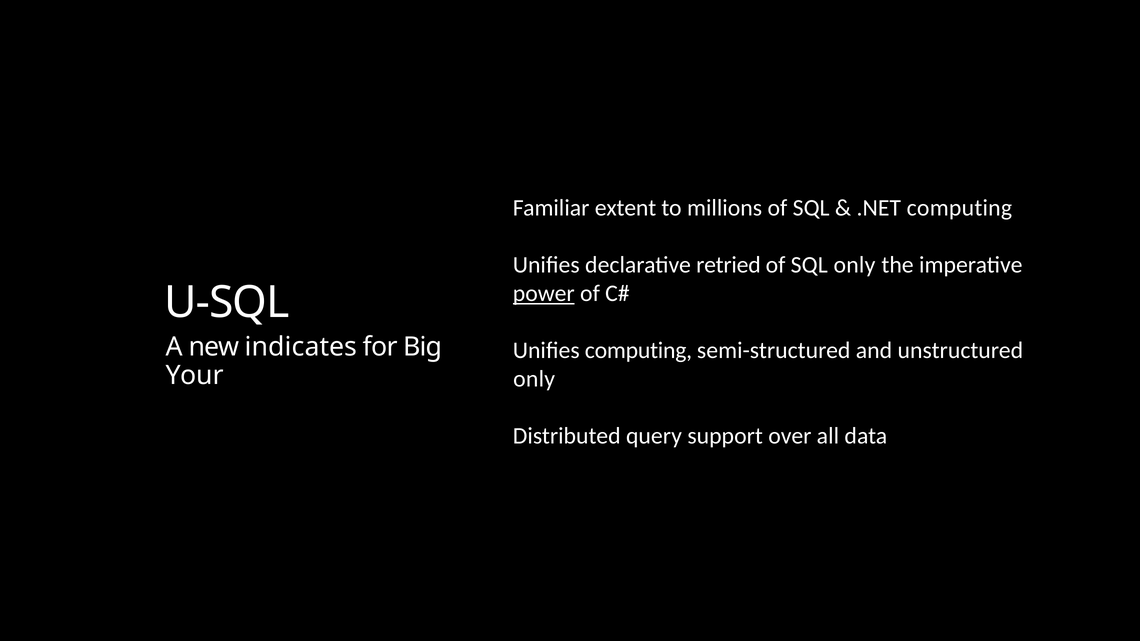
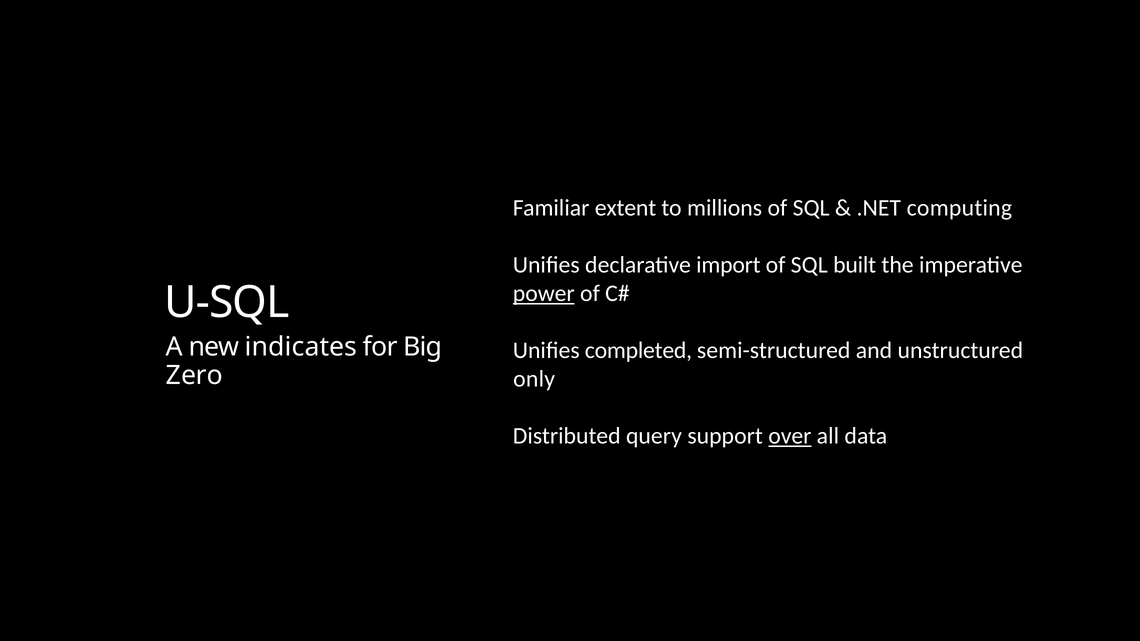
retried: retried -> import (728, 265)
SQL only: only -> built (855, 265)
Unifies computing: computing -> completed (638, 351)
Your: Your -> Zero (194, 376)
over underline: none -> present (790, 436)
